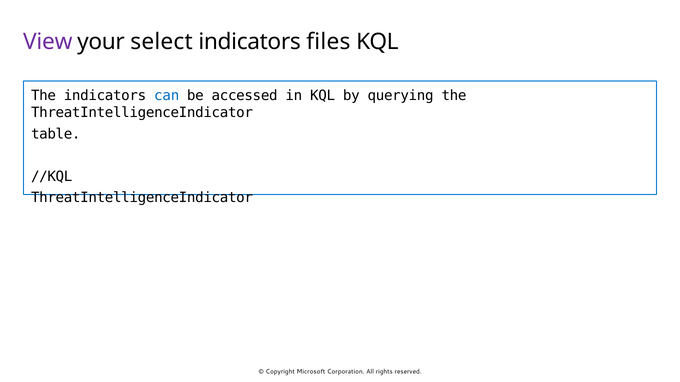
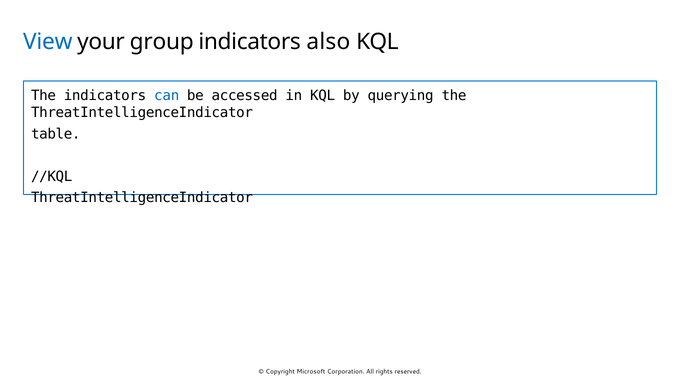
View colour: purple -> blue (48, 42)
select: select -> group (162, 42)
files: files -> also (328, 42)
